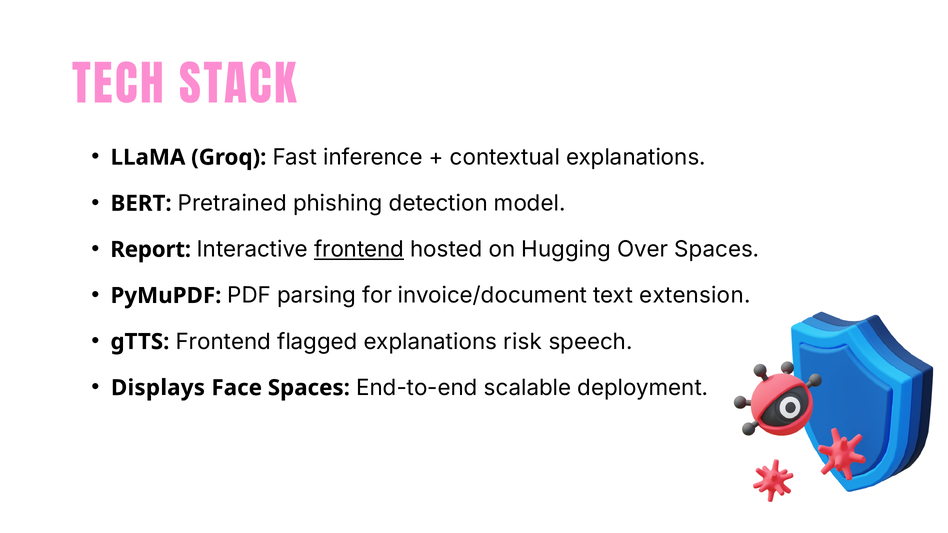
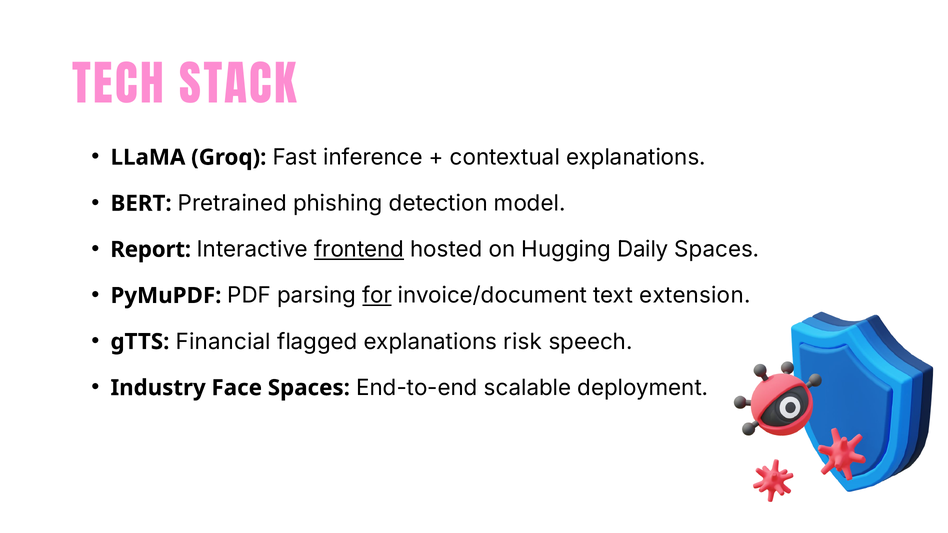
Over: Over -> Daily (643, 250)
for underline: none -> present (377, 296)
gTTS Frontend: Frontend -> Financial (223, 342)
Displays: Displays -> Industry (158, 388)
